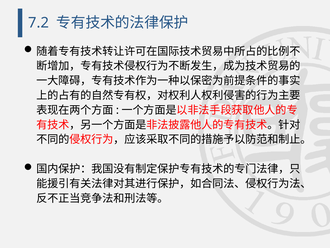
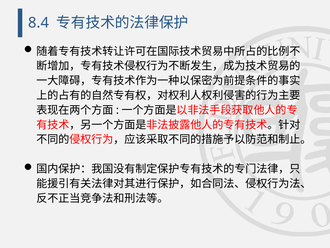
7.2: 7.2 -> 8.4 (39, 23)
